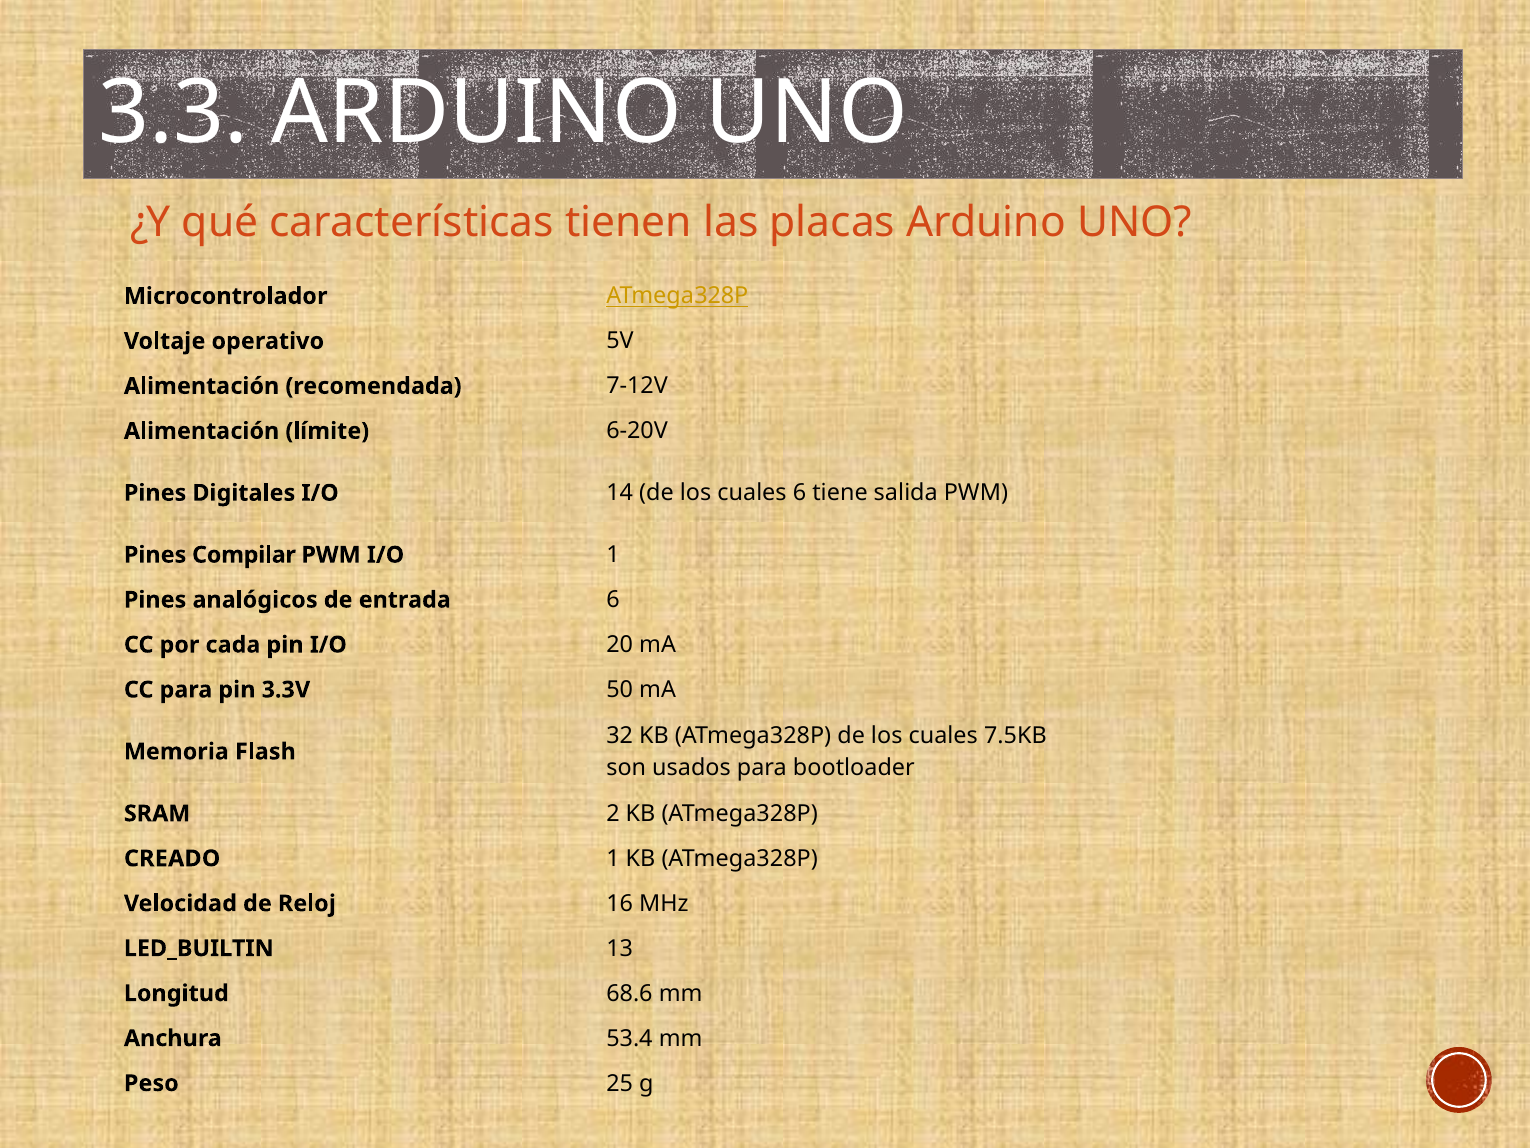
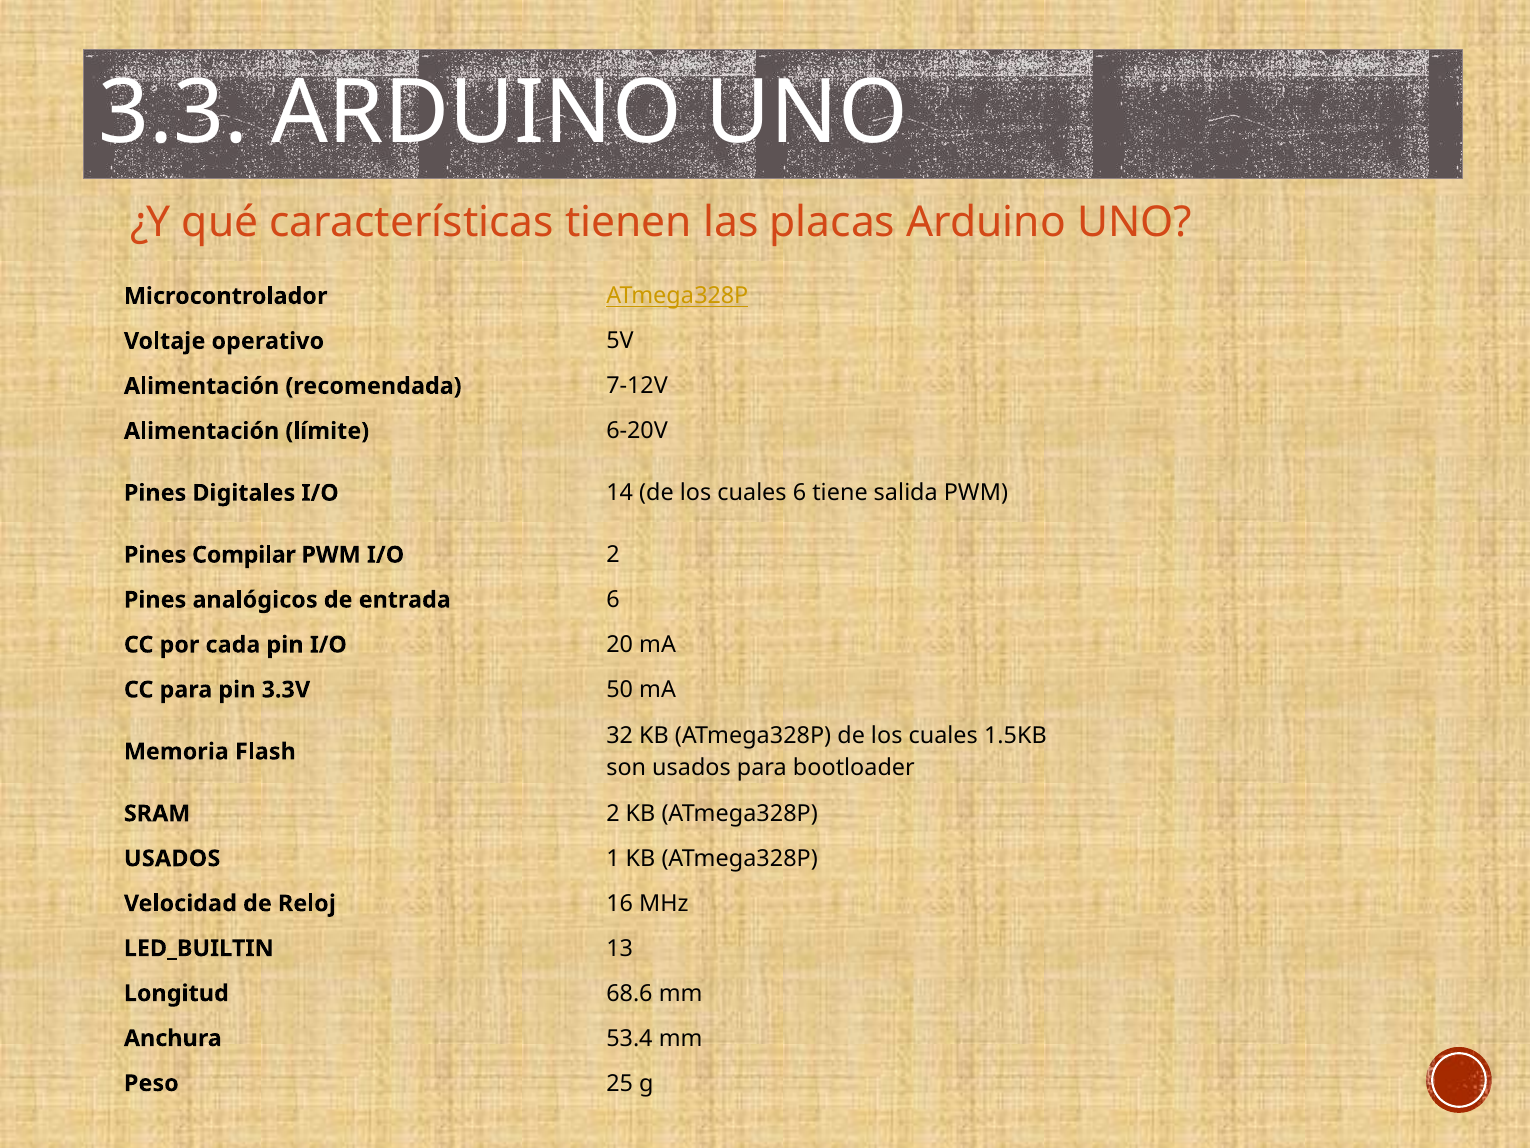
I/O 1: 1 -> 2 (613, 555)
7.5KB: 7.5KB -> 1.5KB (1015, 735)
CREADO: CREADO -> USADOS (172, 858)
